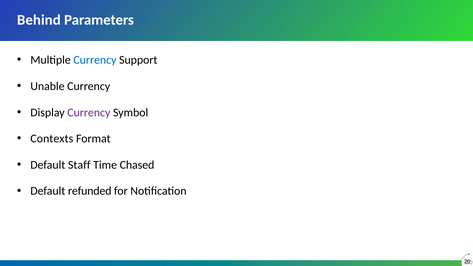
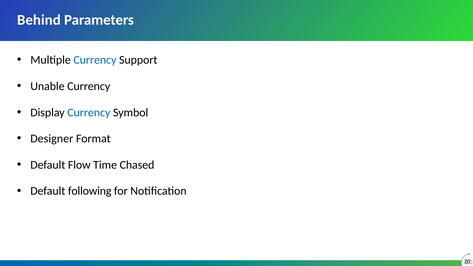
Currency colour: purple -> blue (89, 112)
Contexts: Contexts -> Designer (52, 139)
Staff: Staff -> Flow (79, 165)
refunded: refunded -> following (90, 191)
